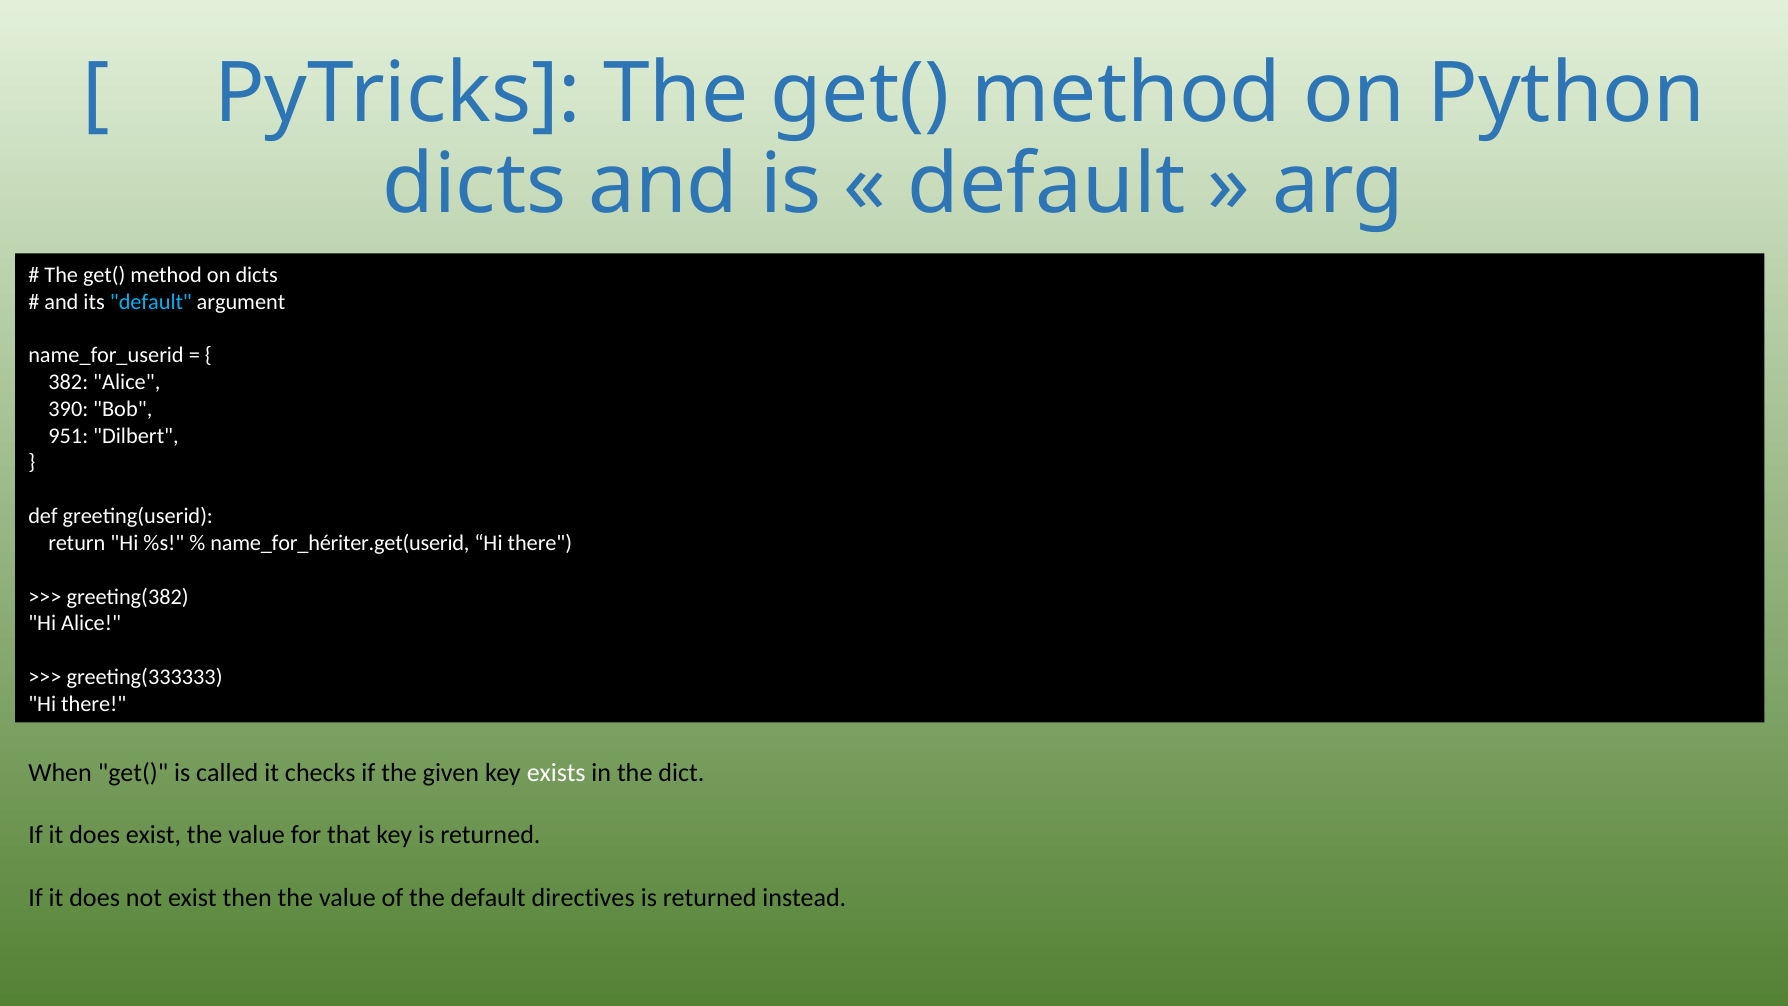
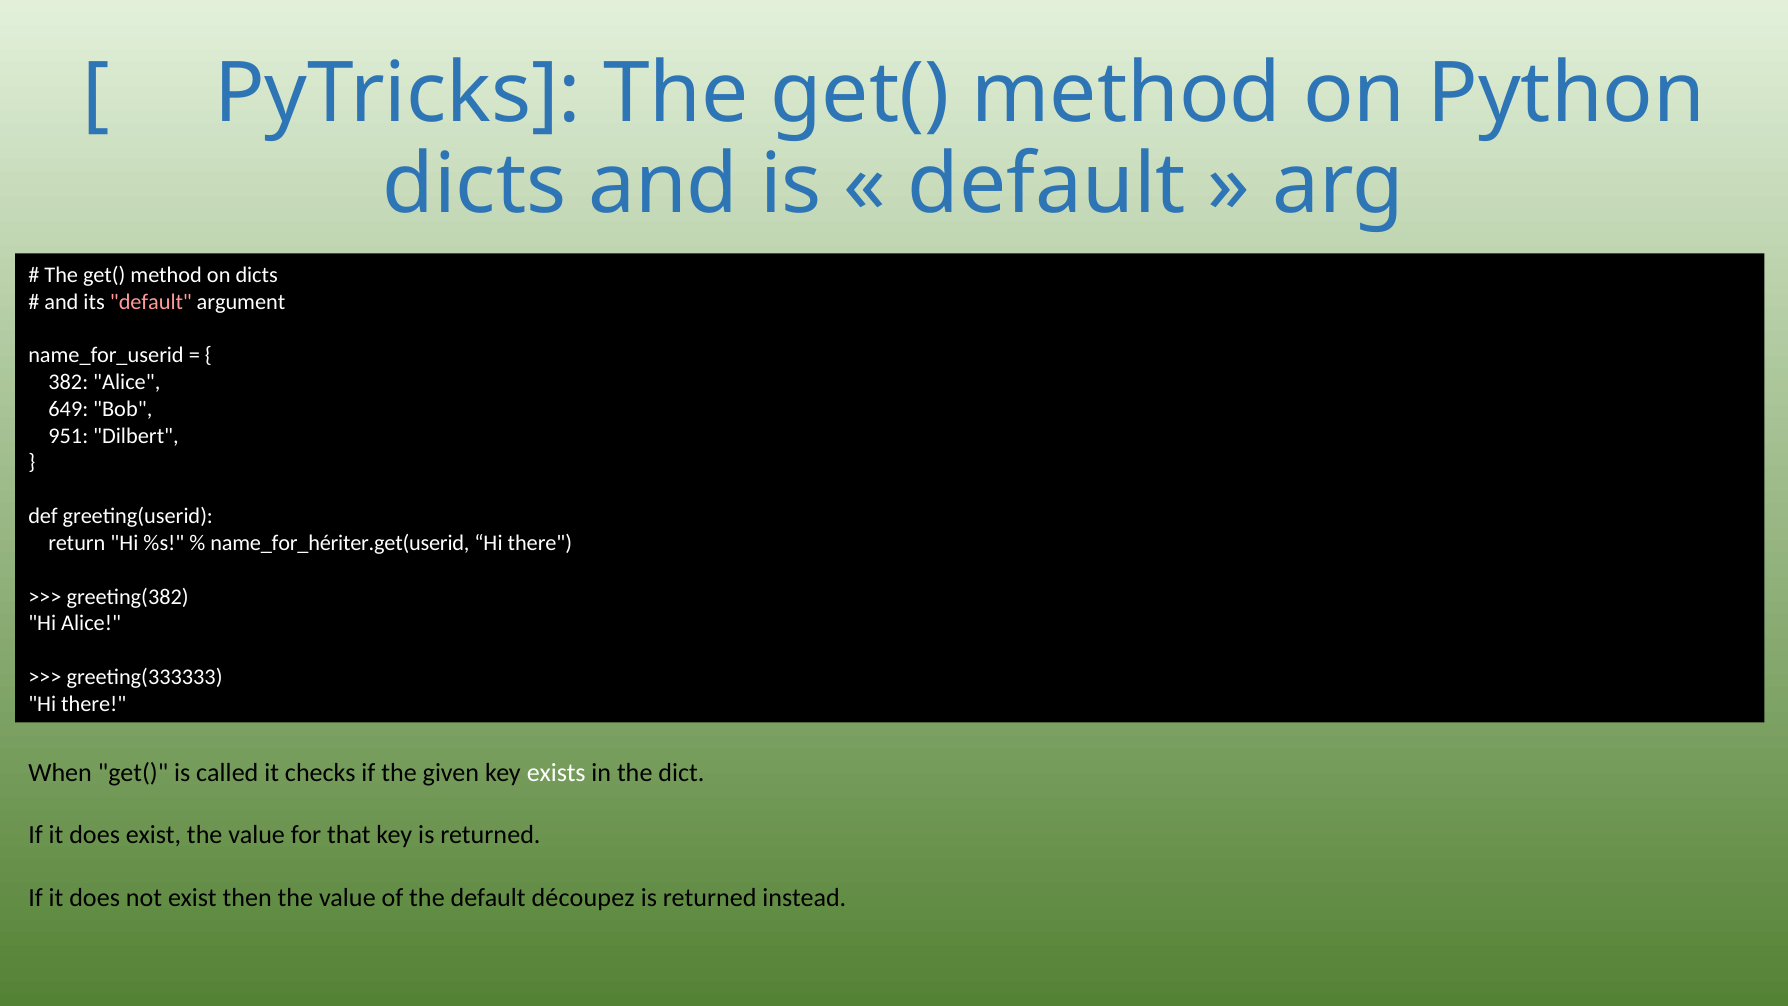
default colour: light blue -> pink (151, 302)
390: 390 -> 649 (68, 409)
directives: directives -> découpez (583, 898)
